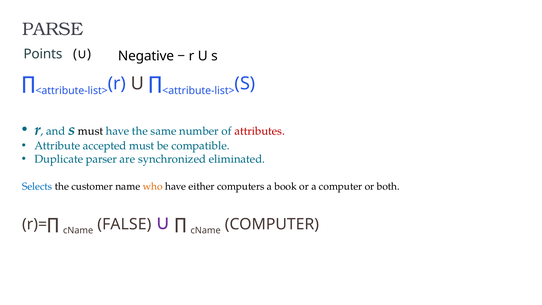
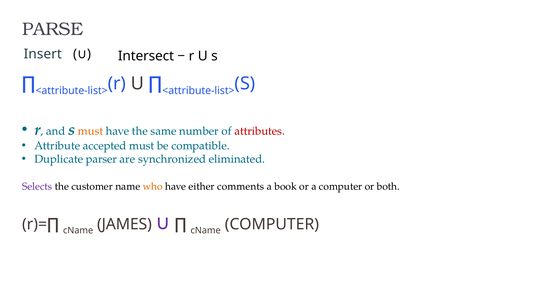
Negative: Negative -> Intersect (146, 56)
Points: Points -> Insert (43, 54)
must colour: black -> orange (91, 131)
Selects colour: blue -> purple (37, 186)
computers: computers -> comments (241, 186)
FALSE: FALSE -> JAMES (124, 224)
